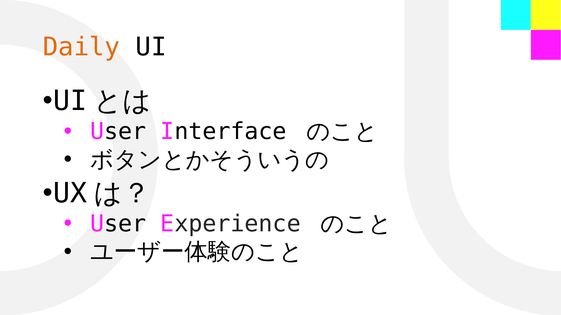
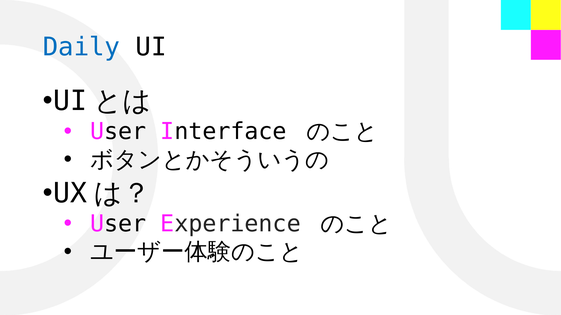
Daily colour: orange -> blue (81, 47)
